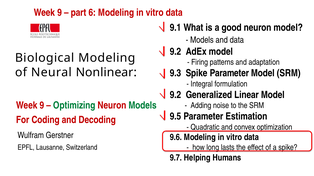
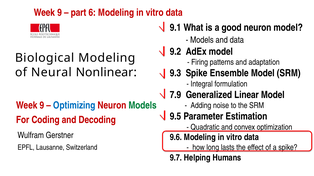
Spike Parameter: Parameter -> Ensemble (229, 73)
9.2: 9.2 -> 7.9 (176, 95)
Optimizing colour: green -> blue (74, 106)
